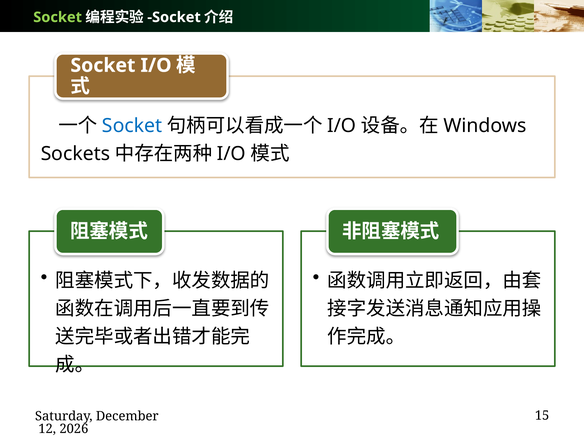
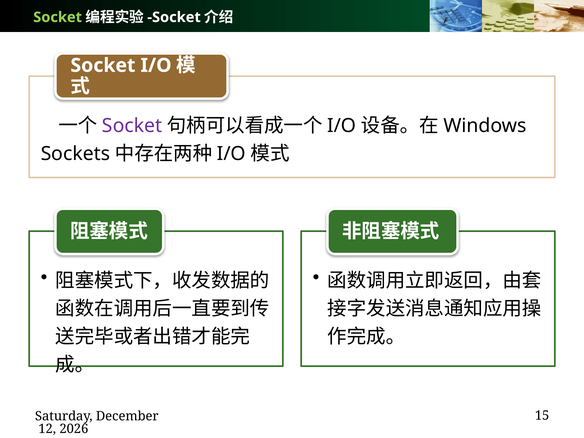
Socket colour: blue -> purple (132, 126)
